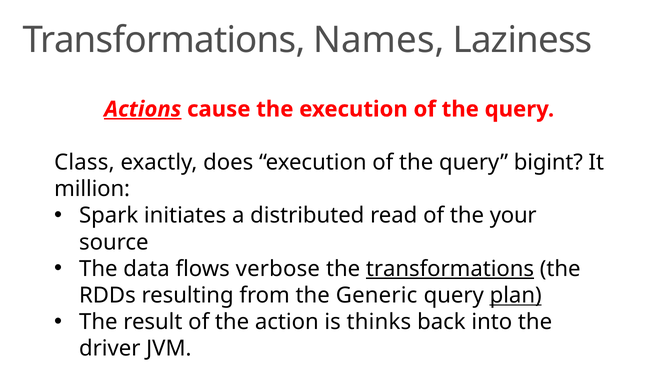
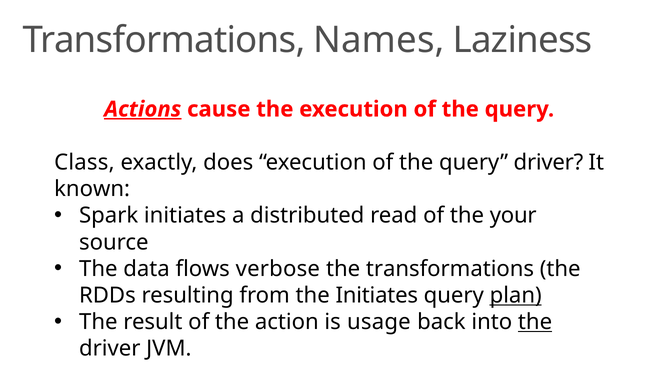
query bigint: bigint -> driver (548, 162)
million: million -> known (92, 189)
transformations underline: present -> none (450, 268)
the Generic: Generic -> Initiates (377, 295)
thinks: thinks -> usage (379, 322)
the underline: none -> present (535, 322)
